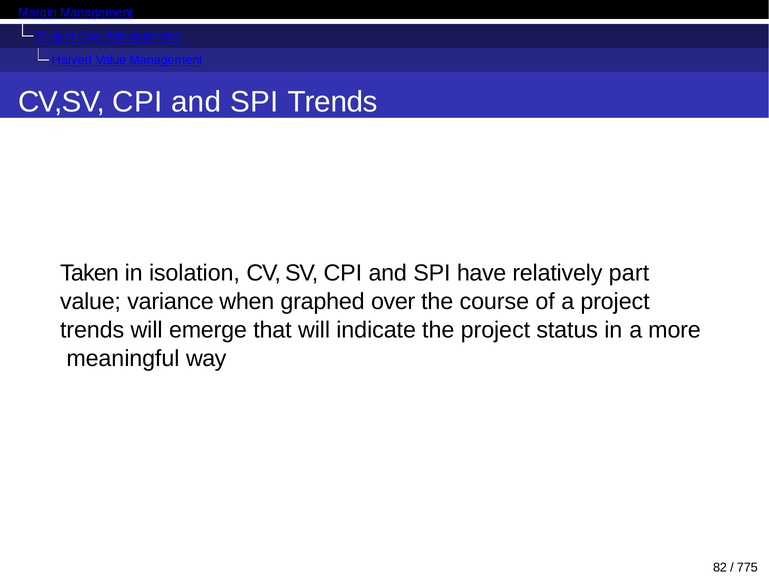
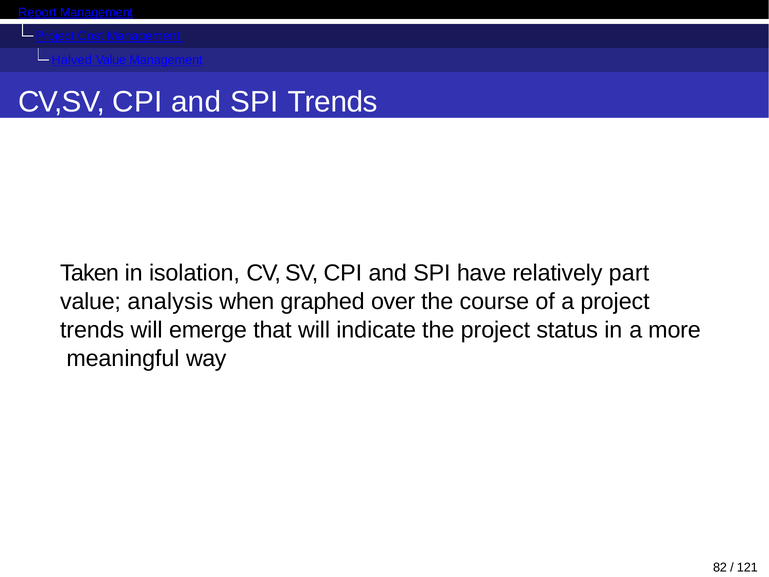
Margin: Margin -> Report (37, 12)
variance: variance -> analysis (170, 302)
775: 775 -> 121 (747, 568)
